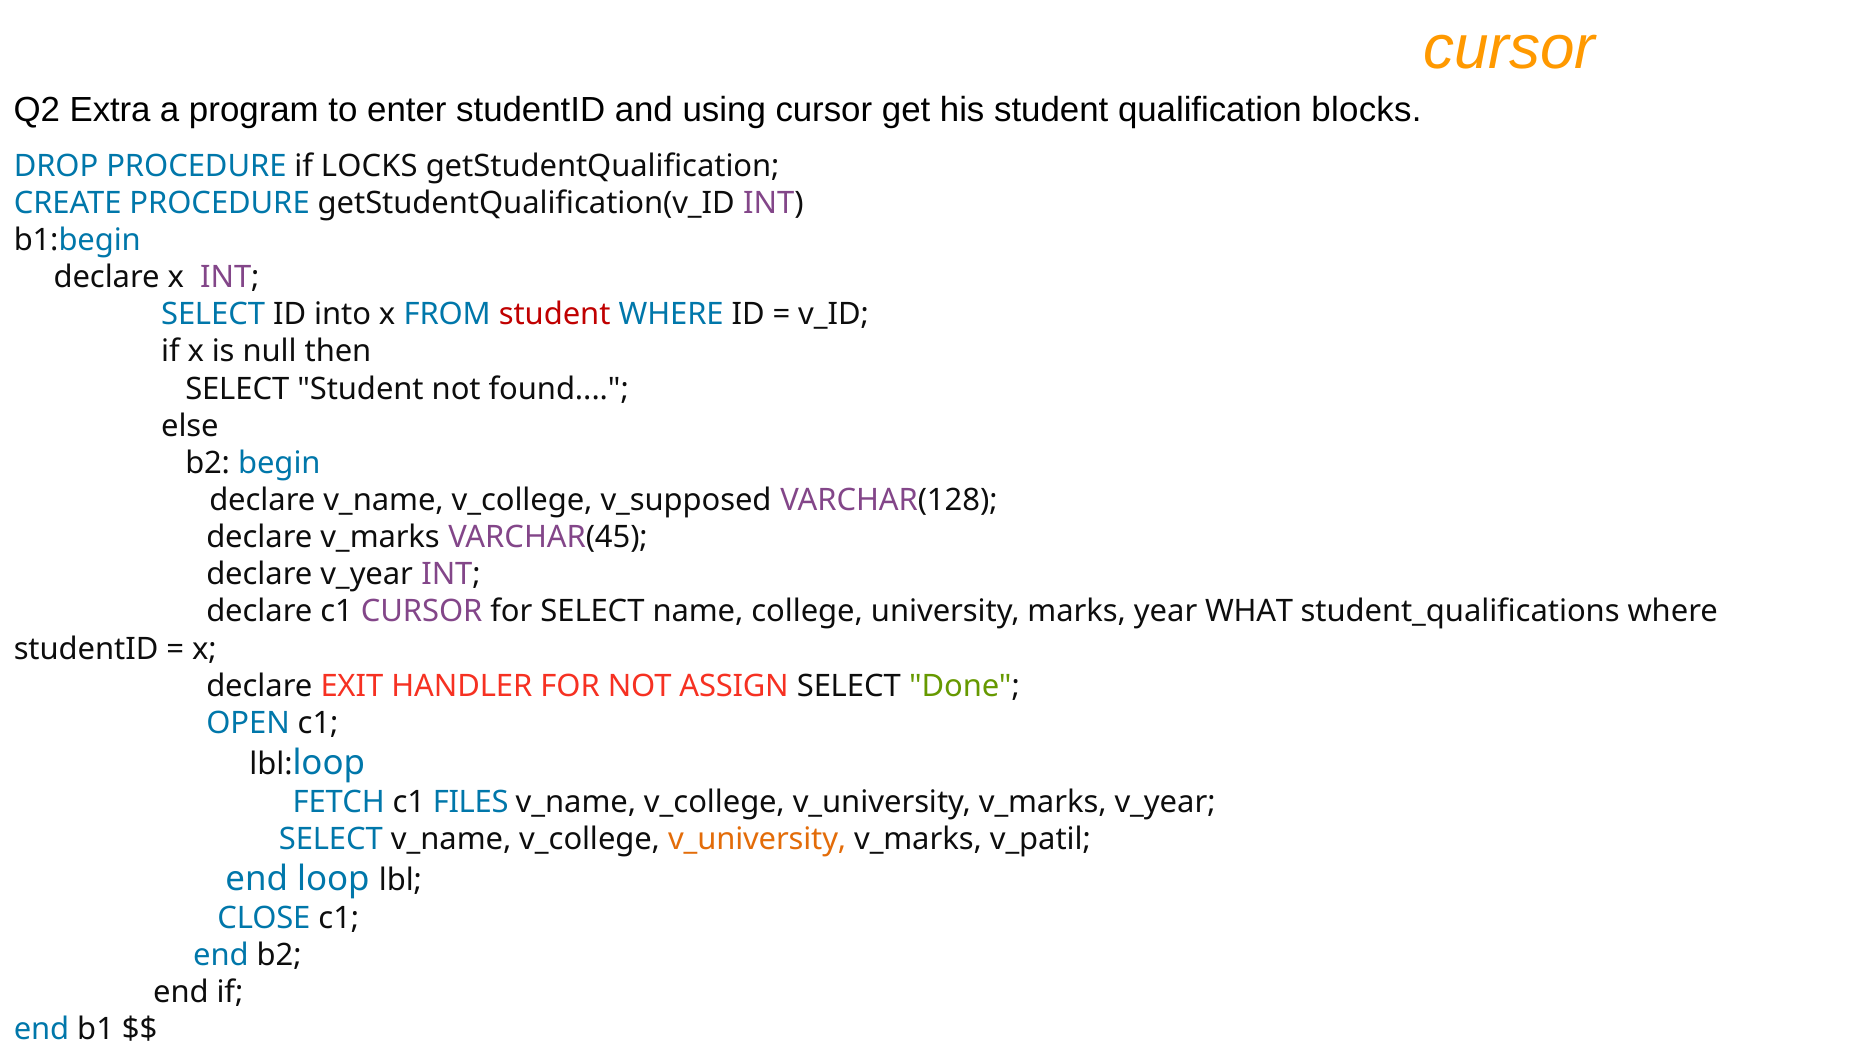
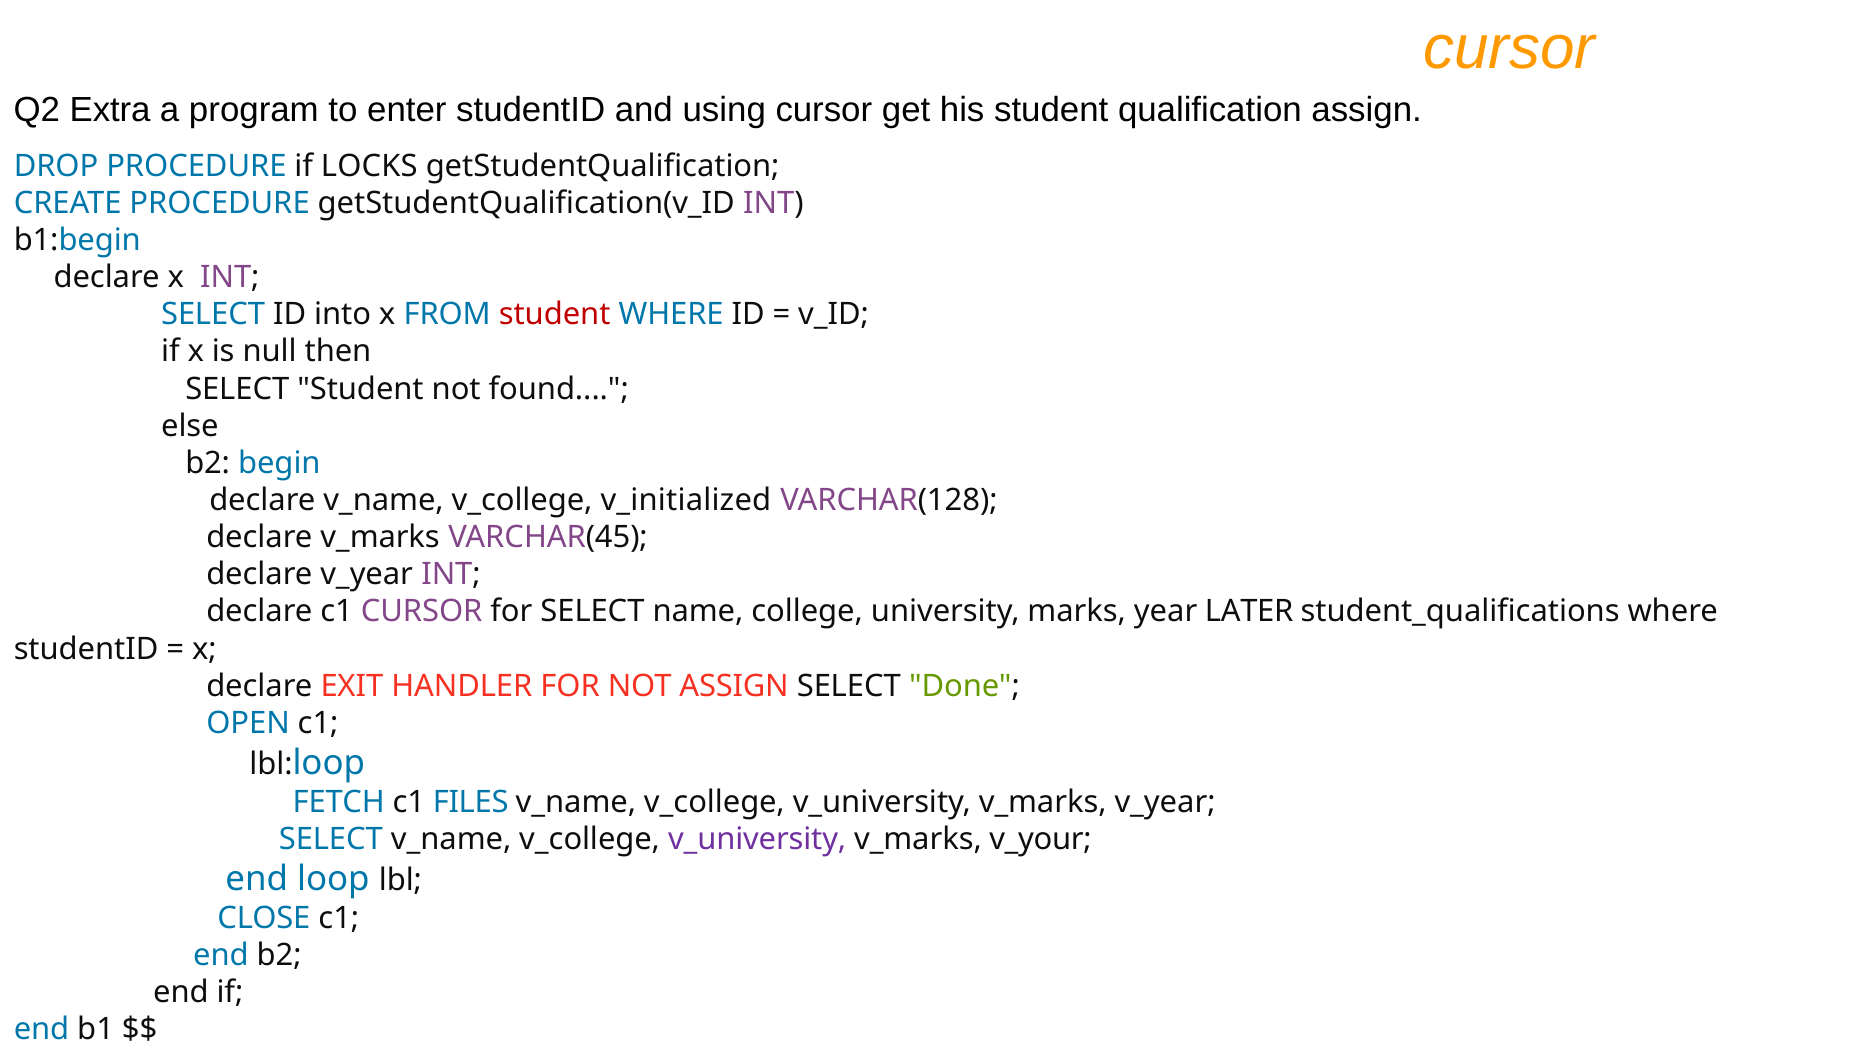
qualification blocks: blocks -> assign (1367, 110)
v_supposed: v_supposed -> v_initialized (686, 501)
WHAT: WHAT -> LATER (1249, 612)
v_university colour: orange -> purple (757, 840)
v_patil: v_patil -> v_your (1040, 840)
